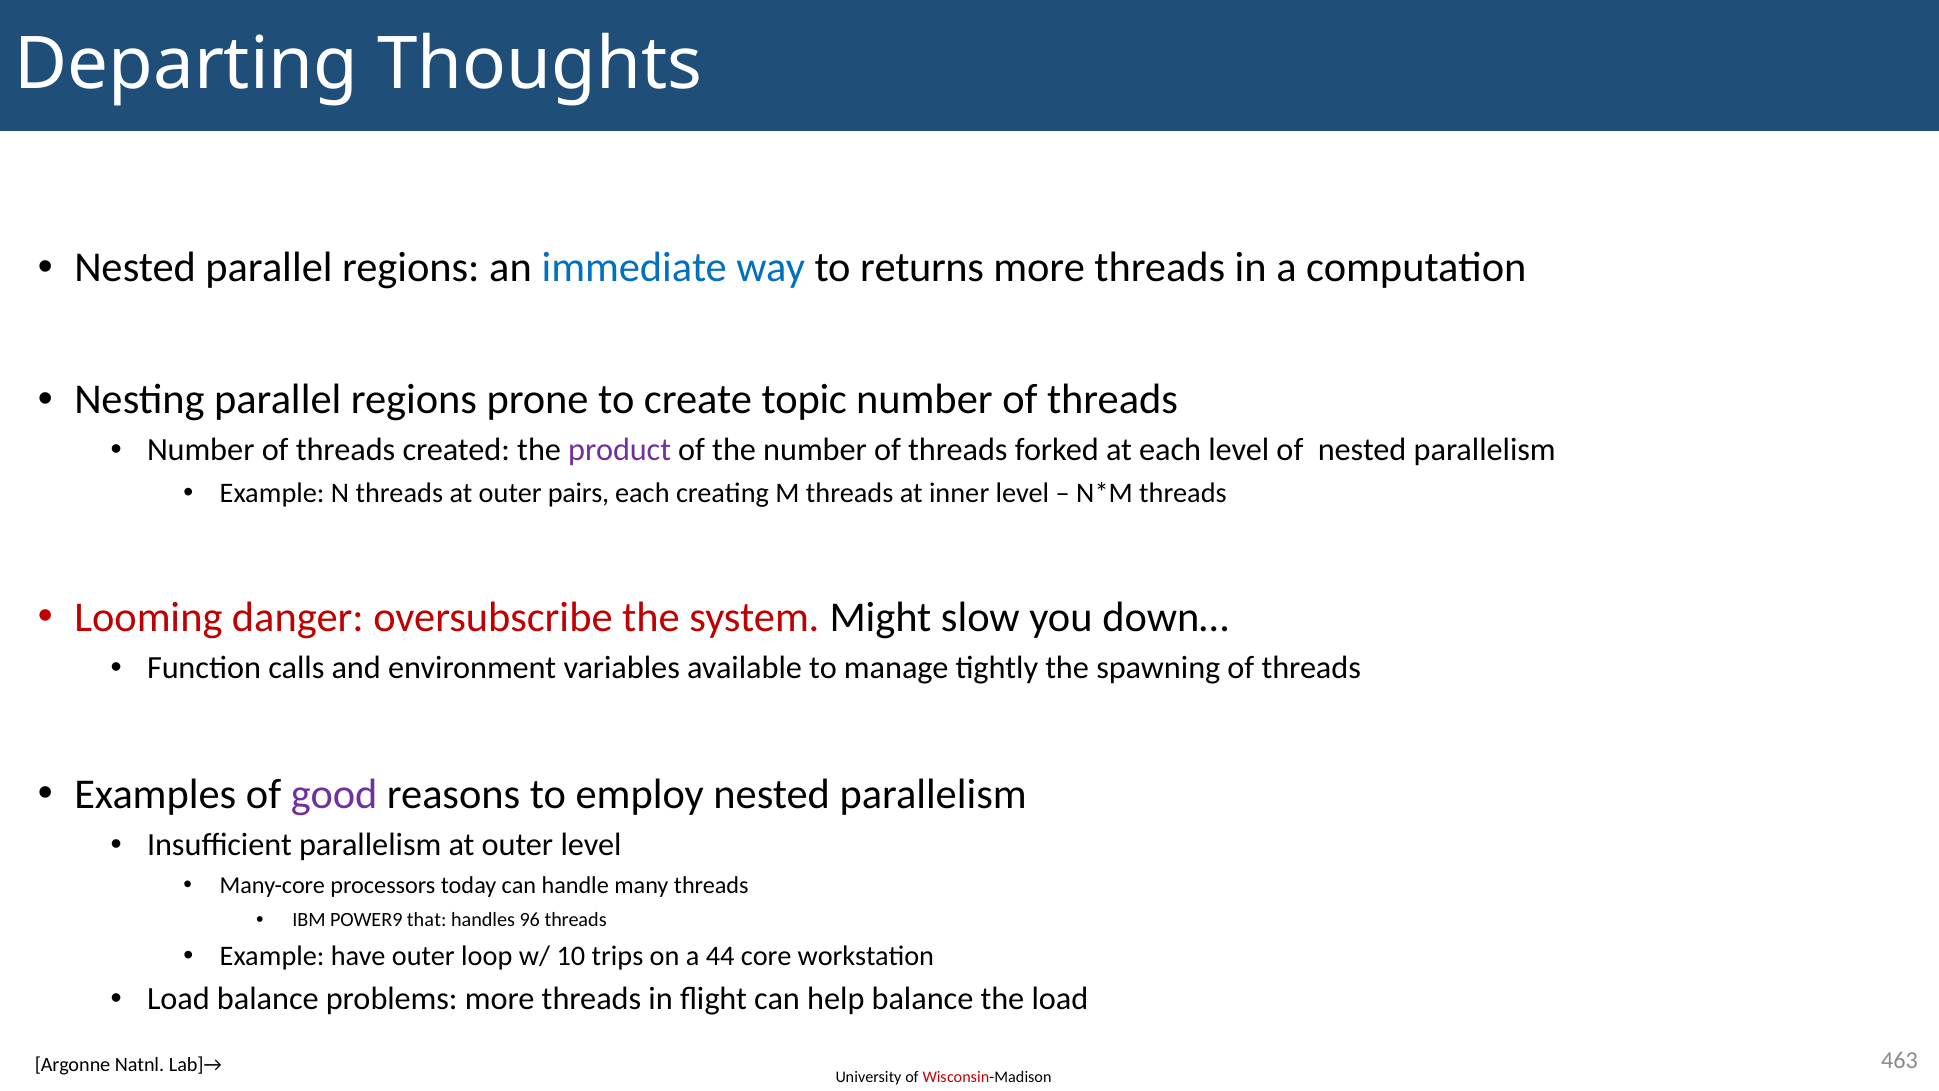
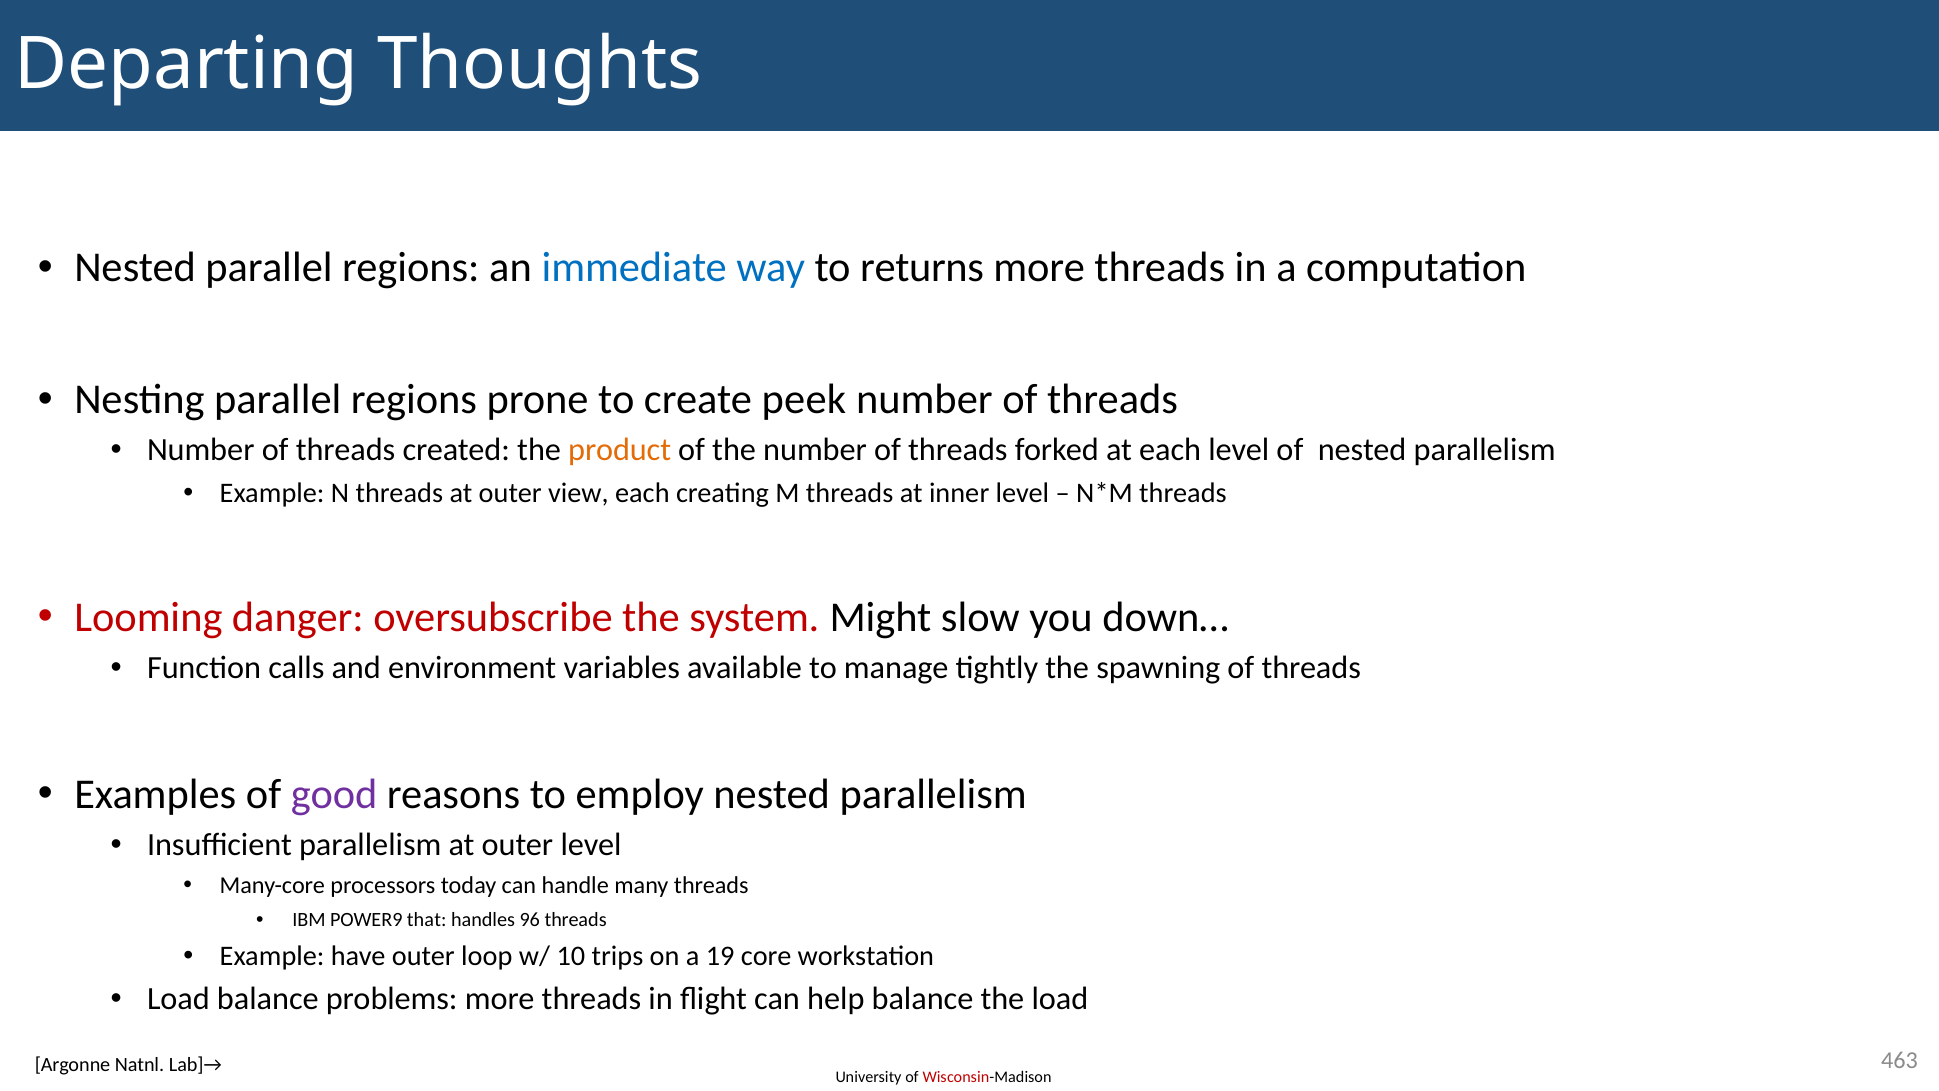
topic: topic -> peek (804, 400)
product colour: purple -> orange (620, 450)
pairs: pairs -> view (578, 493)
44: 44 -> 19 (720, 956)
